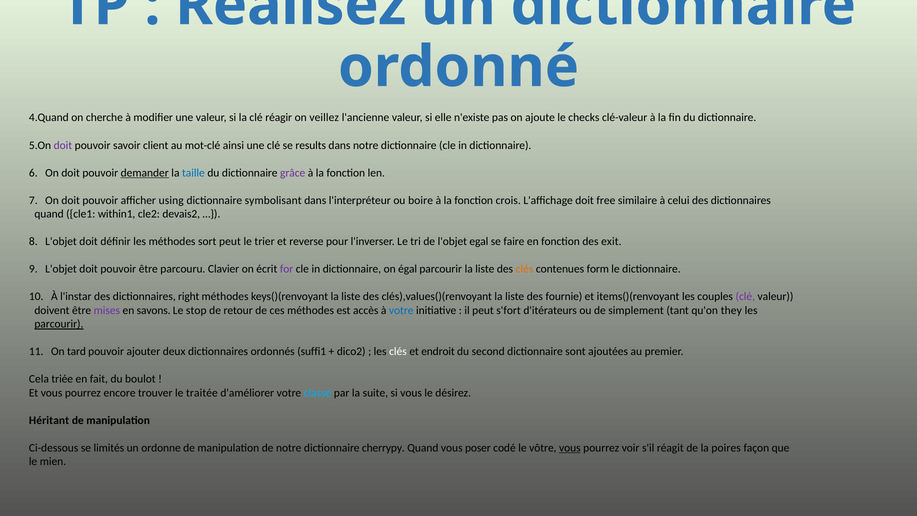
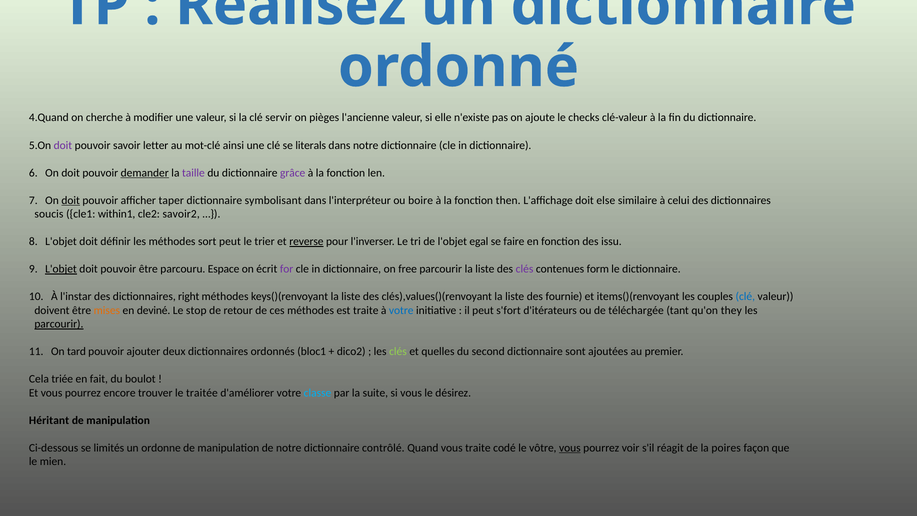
réagir: réagir -> servir (279, 118)
veillez: veillez -> pièges (324, 118)
client: client -> letter (156, 145)
results: results -> literals (311, 145)
taille colour: blue -> purple (193, 173)
doit underline: none -> present (71, 200)
using: using -> taper (171, 200)
crois: crois -> then (508, 200)
free: free -> else (606, 200)
quand: quand -> soucis (49, 214)
devais2: devais2 -> savoir2 (181, 214)
reverse underline: none -> present (306, 241)
exit: exit -> issu (611, 241)
L'objet underline: none -> present (61, 269)
Clavier: Clavier -> Espace (224, 269)
égal: égal -> free (408, 269)
clés colour: orange -> purple (525, 269)
clé colour: purple -> blue (745, 296)
mises colour: purple -> orange (107, 310)
savons: savons -> deviné (154, 310)
est accès: accès -> traite (366, 310)
simplement: simplement -> téléchargée (636, 310)
suffi1: suffi1 -> bloc1 (312, 351)
clés colour: white -> light green (398, 351)
endroit: endroit -> quelles (438, 351)
cherrypy: cherrypy -> contrôlé (383, 448)
vous poser: poser -> traite (478, 448)
